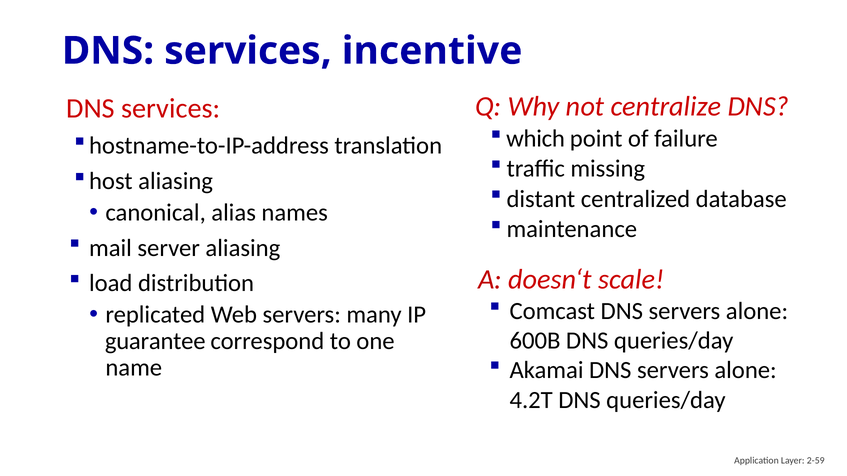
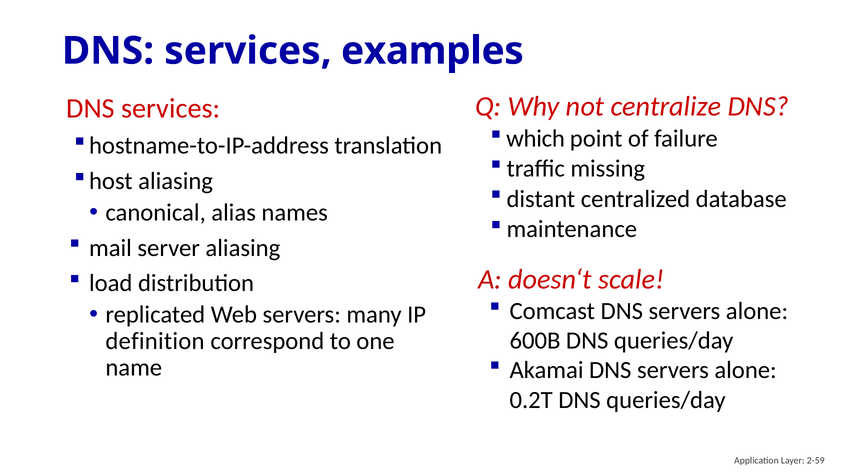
incentive: incentive -> examples (432, 51)
guarantee: guarantee -> definition (155, 341)
4.2T: 4.2T -> 0.2T (531, 400)
